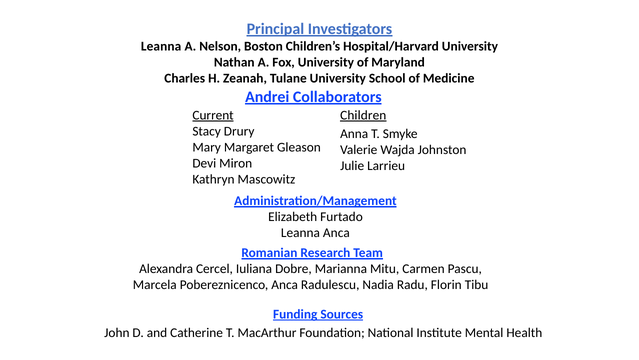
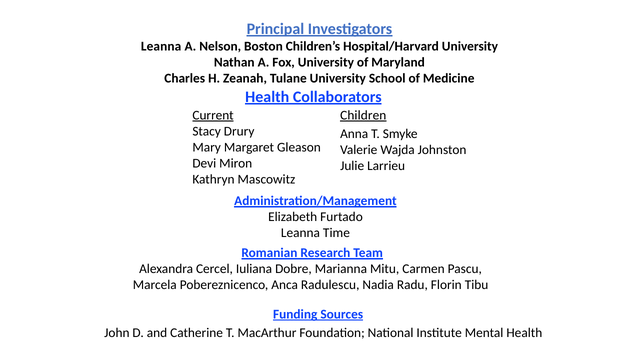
Andrei: Andrei -> Health (267, 97)
Leanna Anca: Anca -> Time (336, 233)
